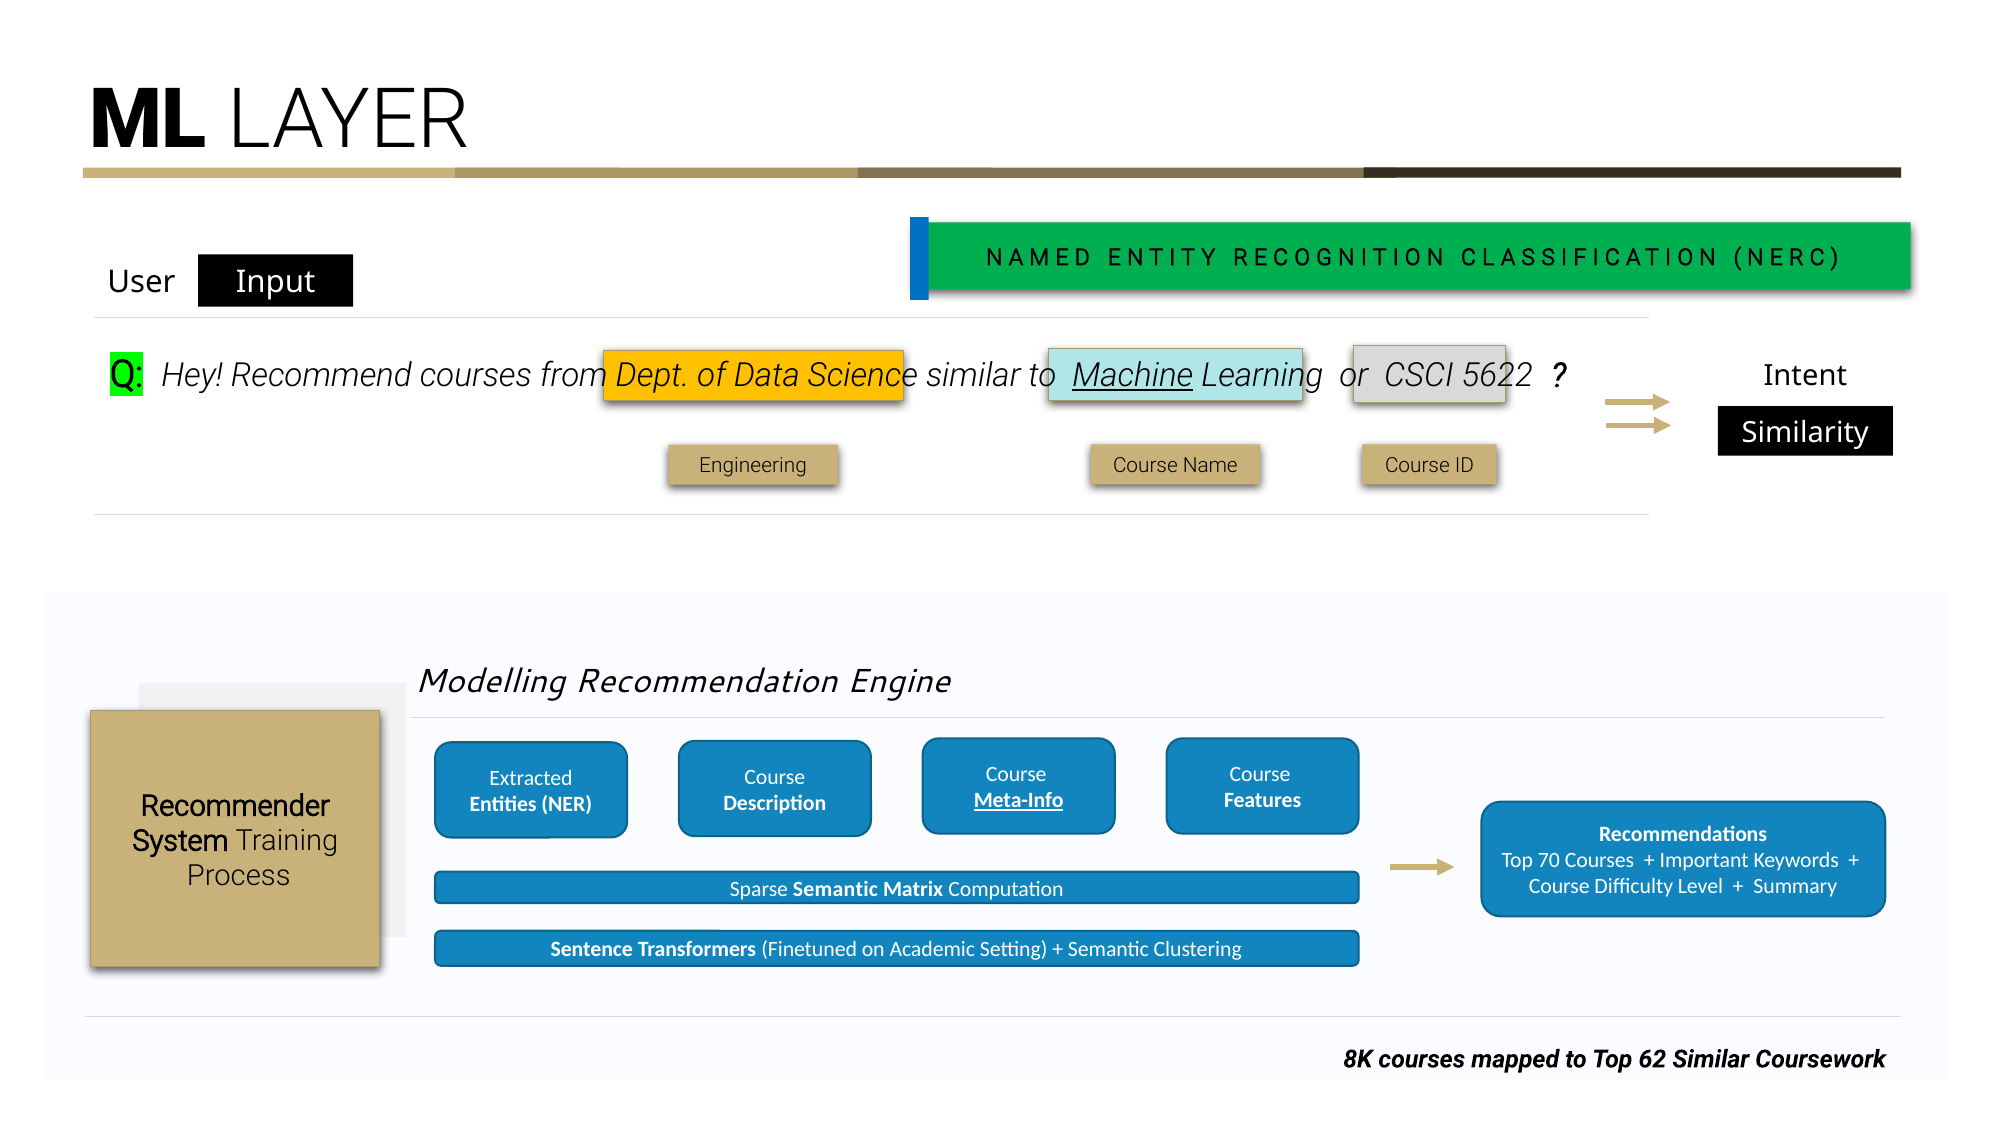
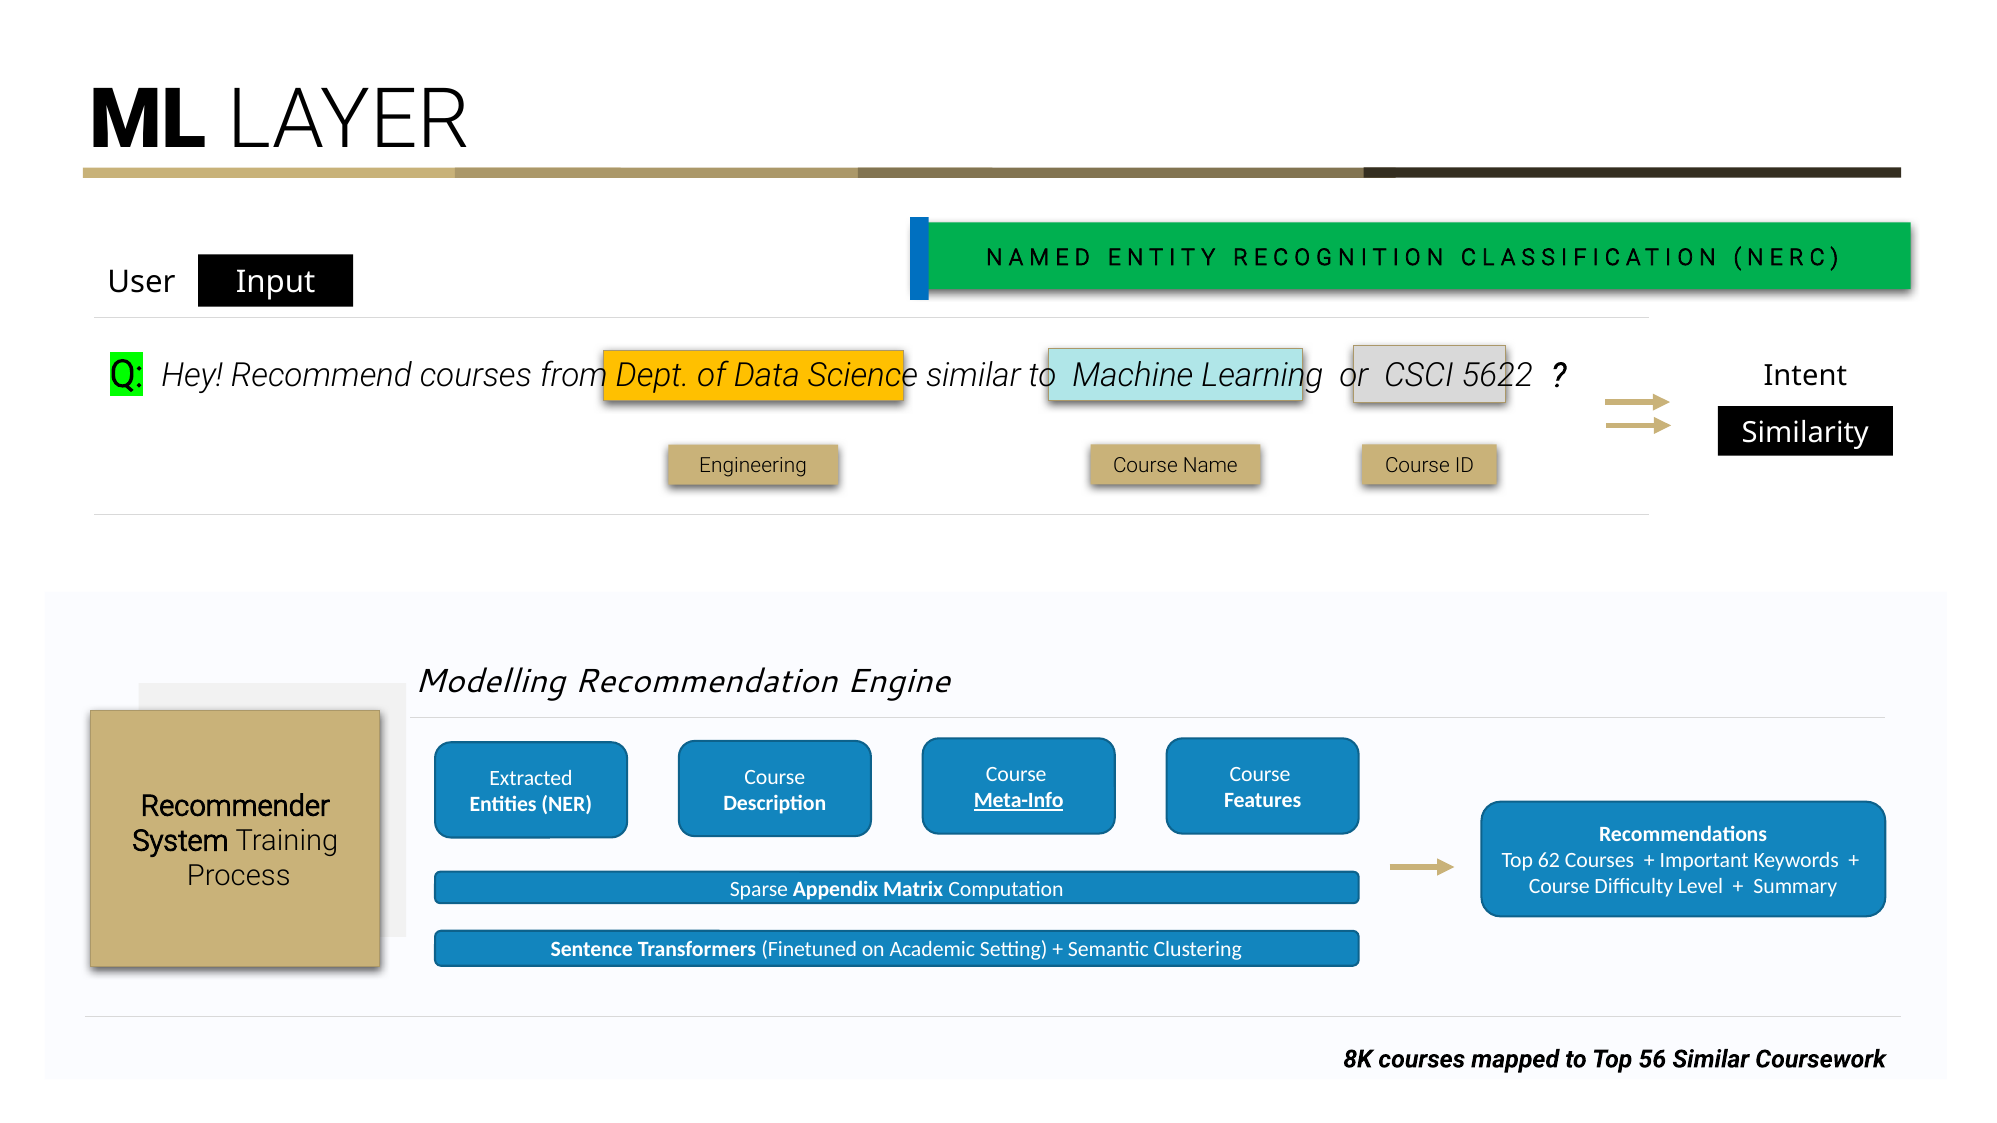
Machine underline: present -> none (1133, 376)
70: 70 -> 62 (1549, 861)
Sparse Semantic: Semantic -> Appendix (836, 889)
62: 62 -> 56 (1652, 1060)
